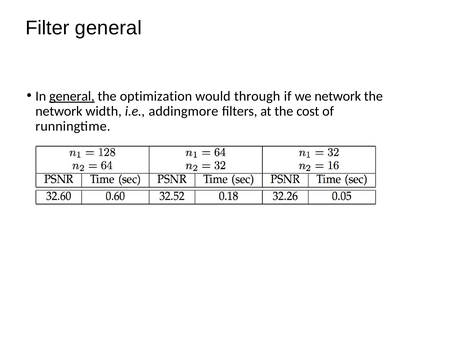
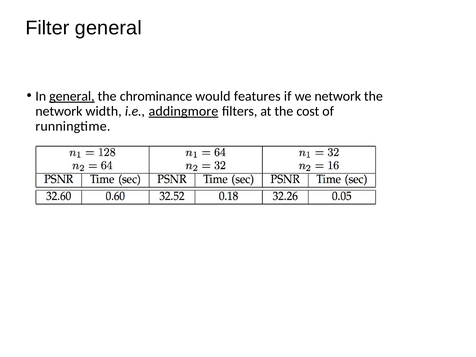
optimization: optimization -> chrominance (156, 96)
through: through -> features (257, 96)
addingmore underline: none -> present (183, 111)
